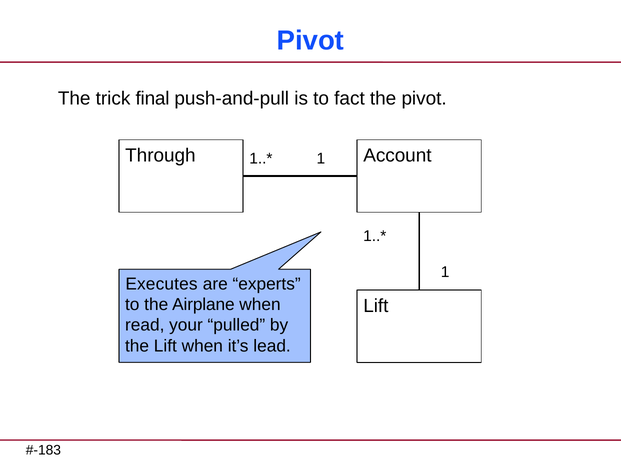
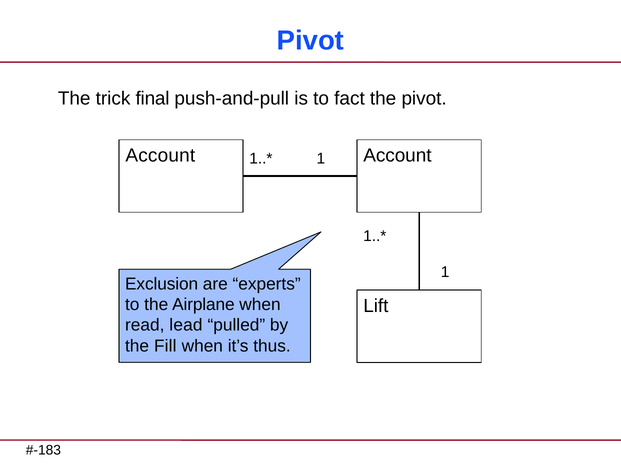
Through: Through -> Account (160, 156)
Executes: Executes -> Exclusion (162, 284)
your: your -> lead (186, 325)
the Lift: Lift -> Fill (165, 346)
lead: lead -> thus (272, 346)
